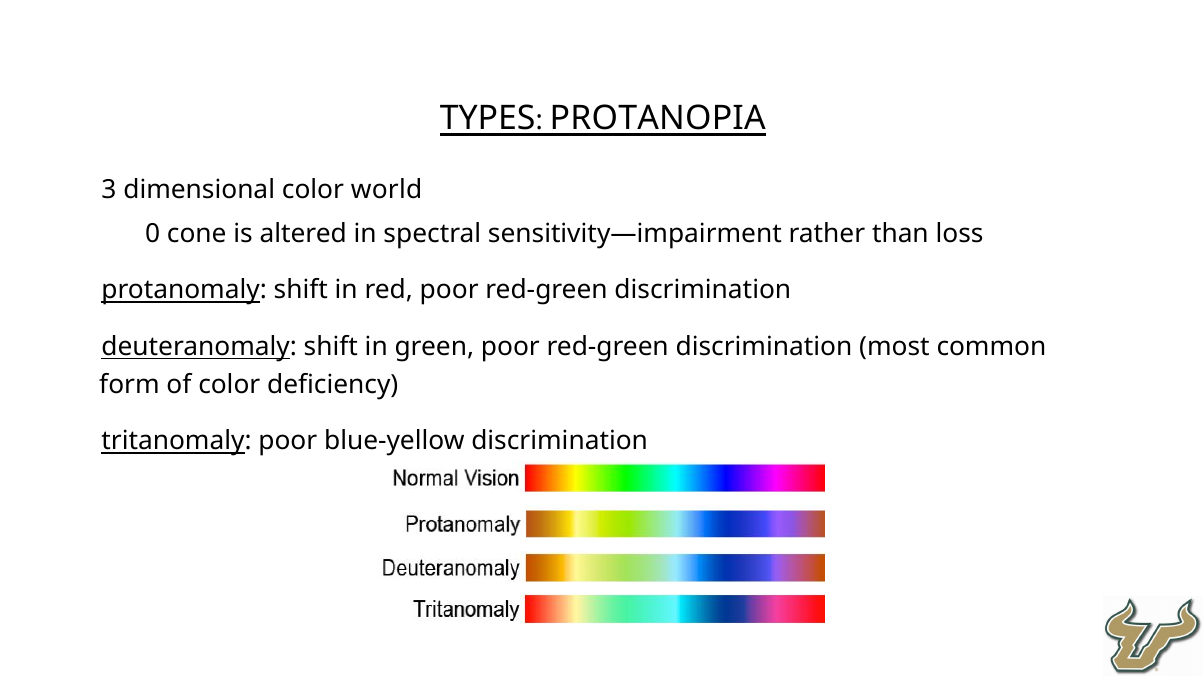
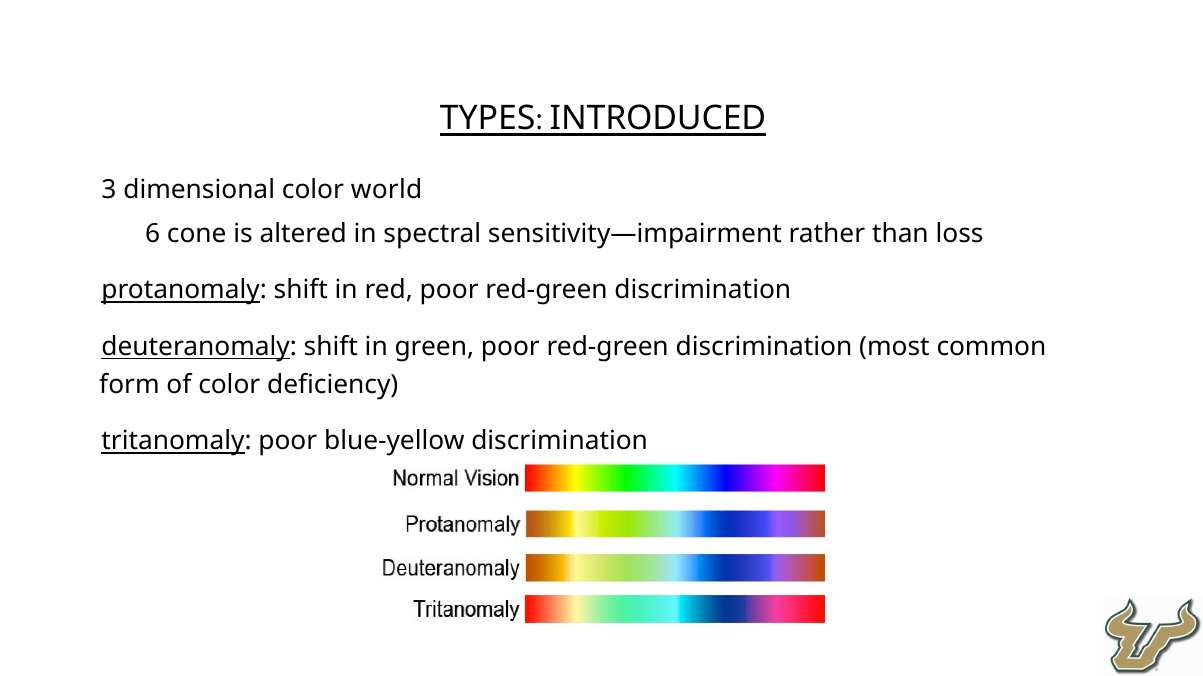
PROTANOPIA: PROTANOPIA -> INTRODUCED (658, 118)
0: 0 -> 6 (153, 234)
